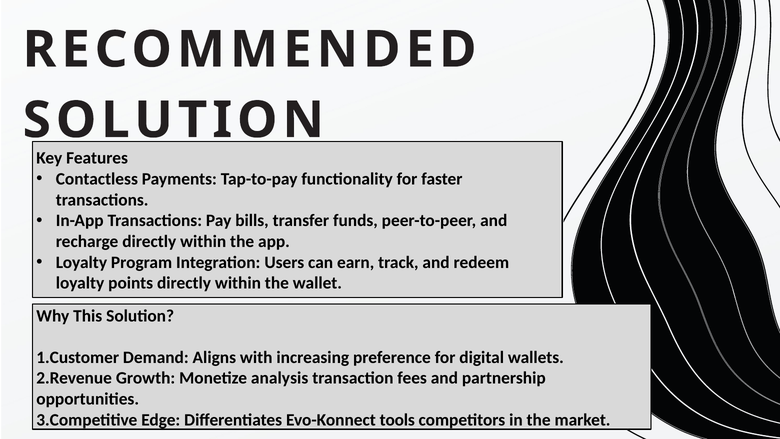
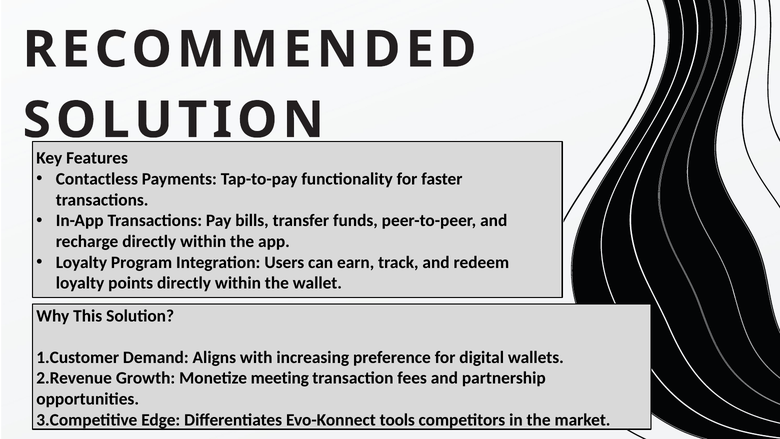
analysis: analysis -> meeting (280, 378)
